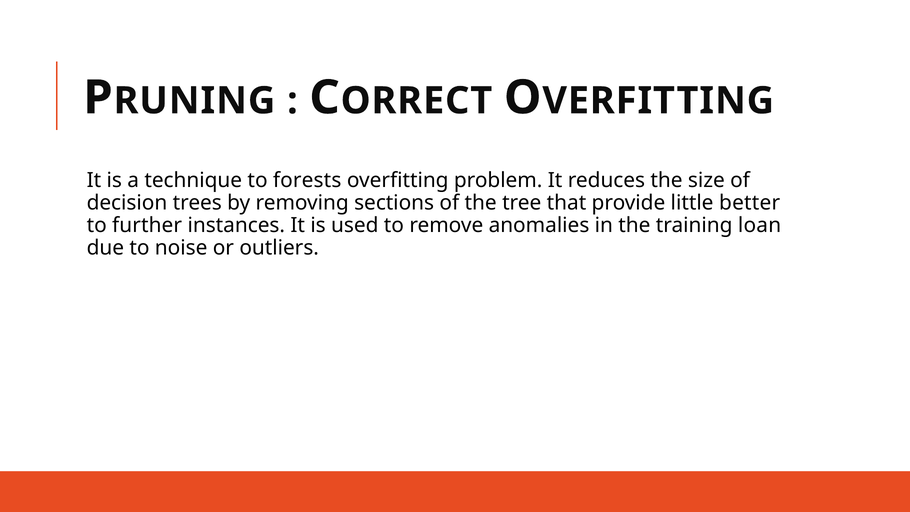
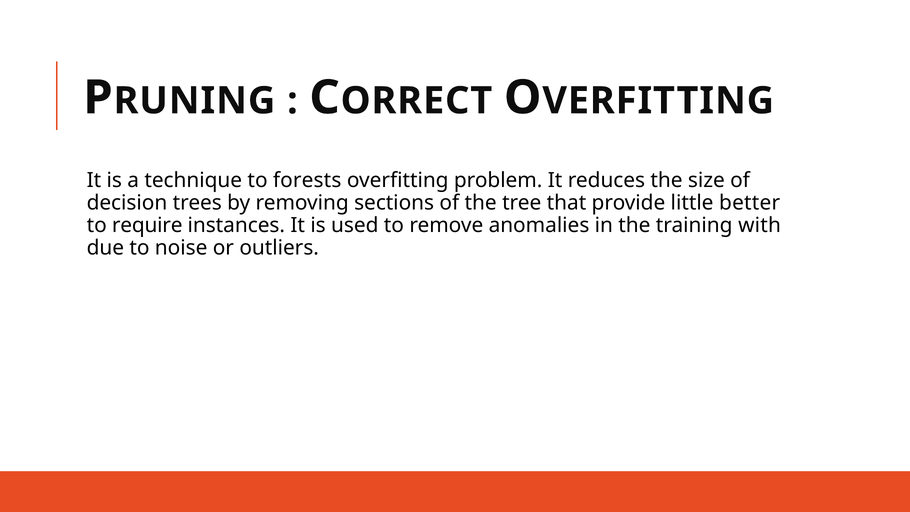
further: further -> require (147, 225)
loan: loan -> with (760, 225)
